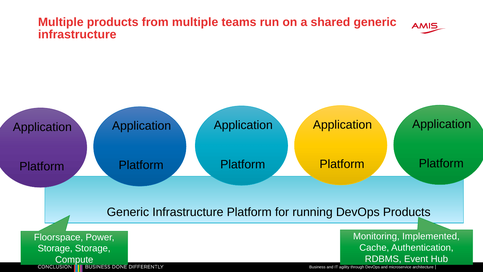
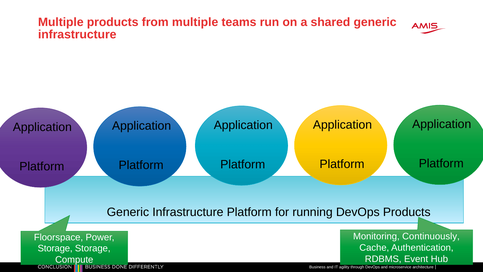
Implemented: Implemented -> Continuously (431, 236)
